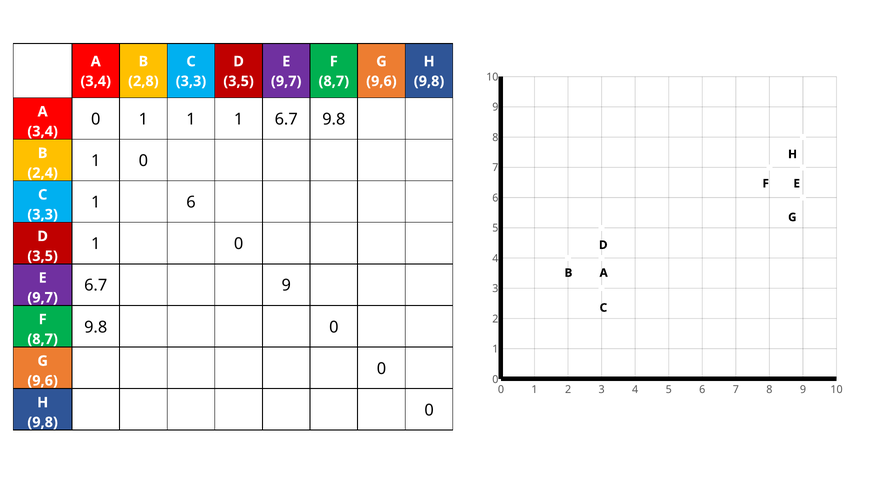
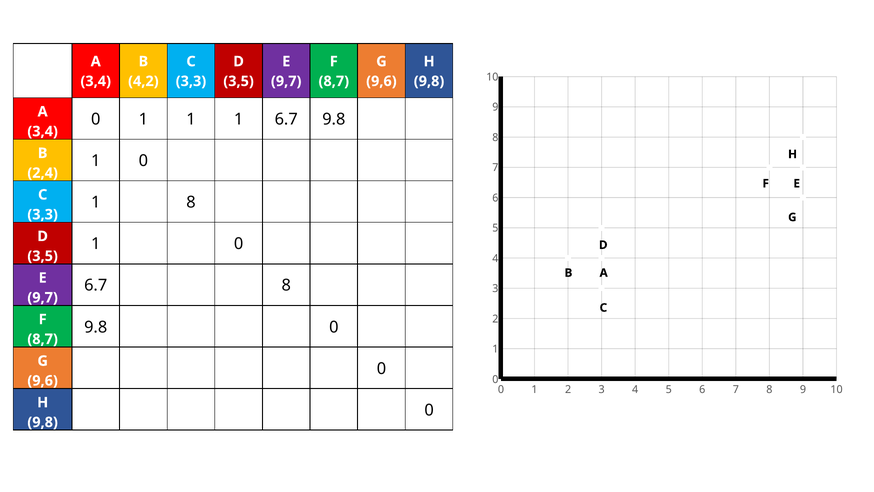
2,8: 2,8 -> 4,2 (143, 81)
1 6: 6 -> 8 (191, 202)
6.7 9: 9 -> 8 (286, 285)
